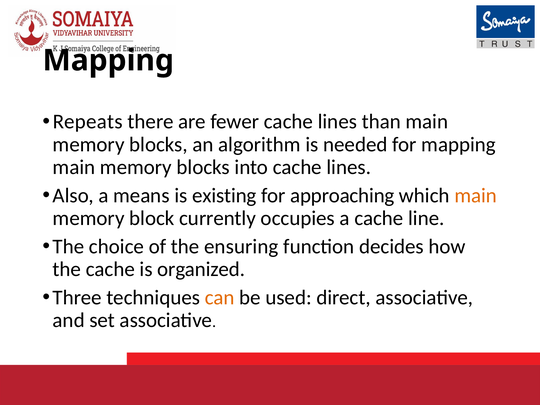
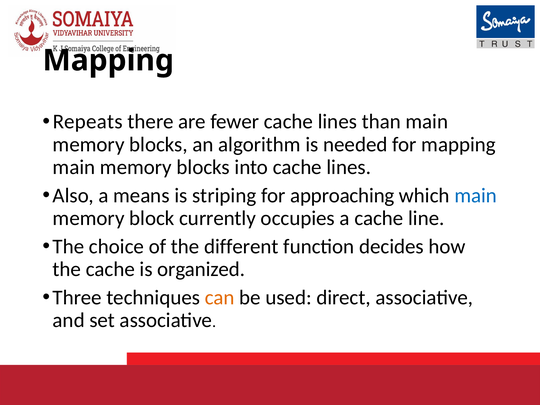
existing: existing -> striping (224, 195)
main colour: orange -> blue (476, 195)
ensuring: ensuring -> different (241, 246)
